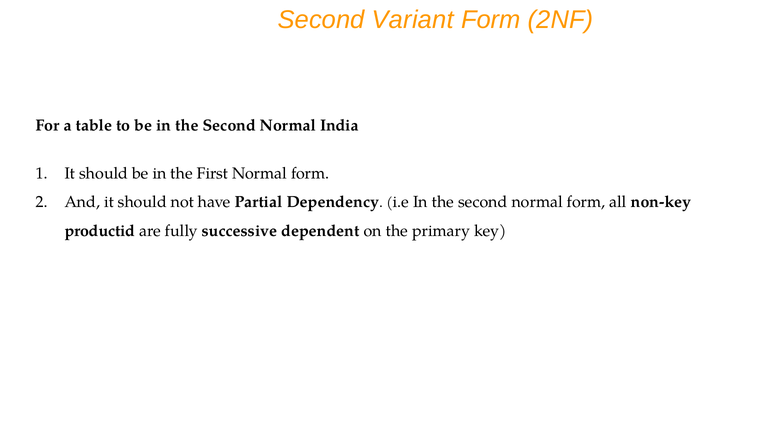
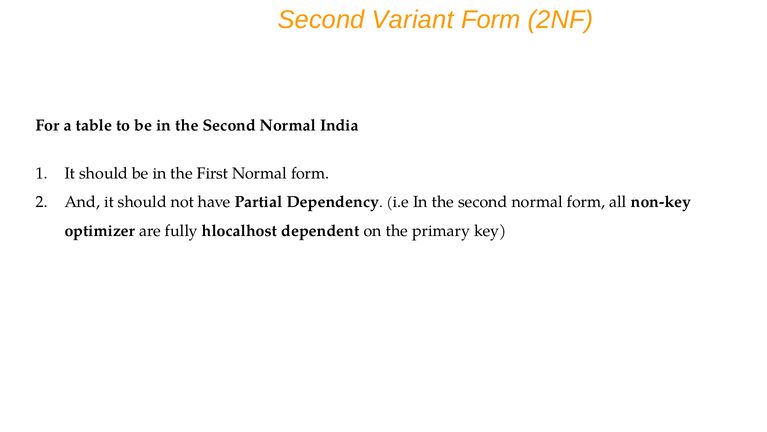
productid: productid -> optimizer (100, 231)
successive: successive -> hlocalhost (240, 231)
